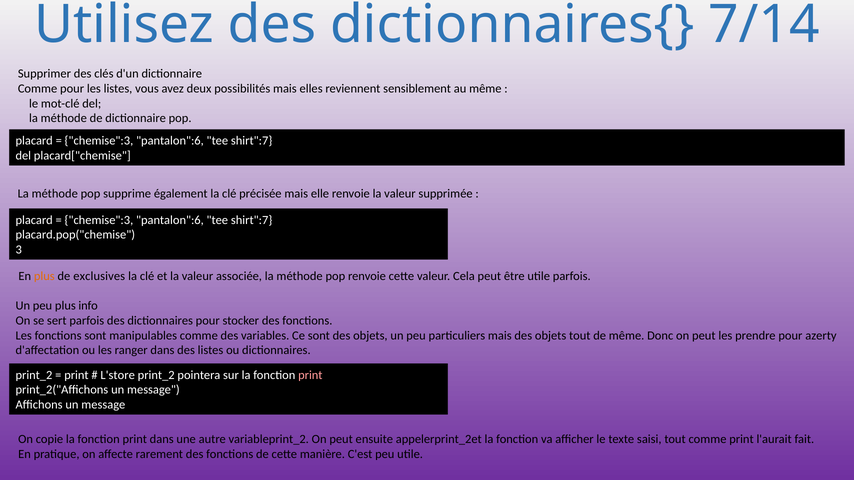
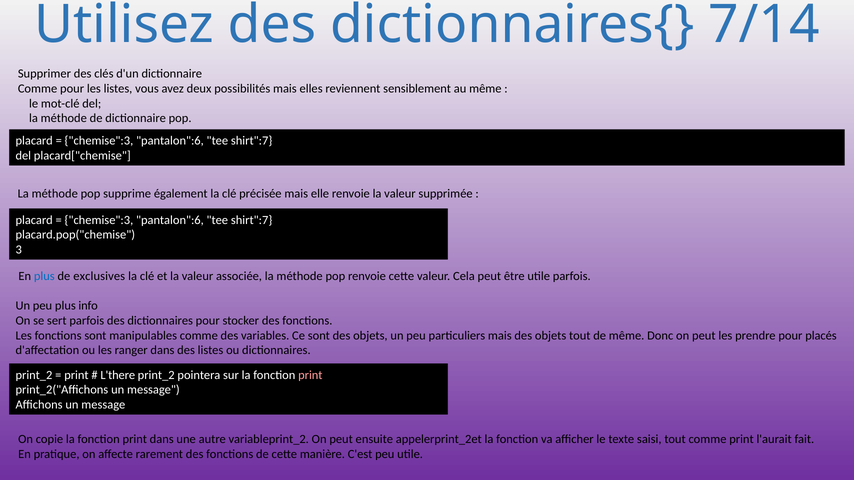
plus colour: orange -> blue (44, 276)
azerty: azerty -> placés (821, 336)
L'store: L'store -> L'there (118, 375)
